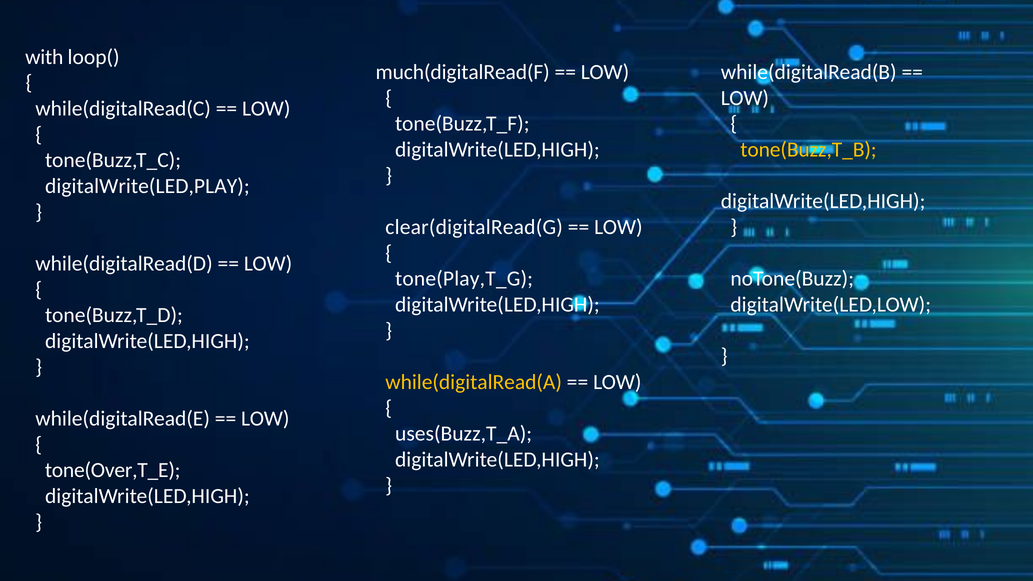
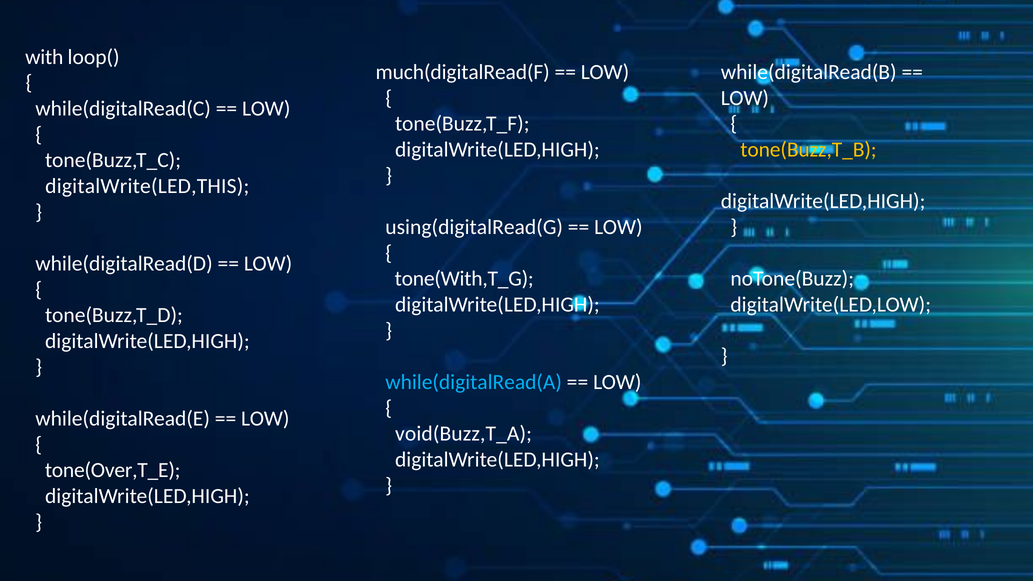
digitalWrite(LED,PLAY: digitalWrite(LED,PLAY -> digitalWrite(LED,THIS (147, 186)
clear(digitalRead(G: clear(digitalRead(G -> using(digitalRead(G (474, 227)
tone(Play,T_G: tone(Play,T_G -> tone(With,T_G (464, 279)
while(digitalRead(A colour: yellow -> light blue (474, 382)
uses(Buzz,T_A: uses(Buzz,T_A -> void(Buzz,T_A (464, 434)
